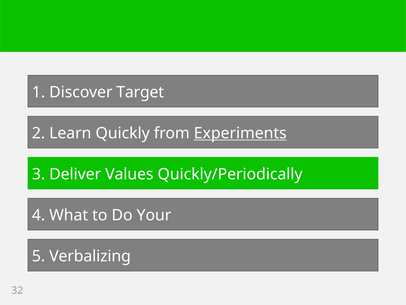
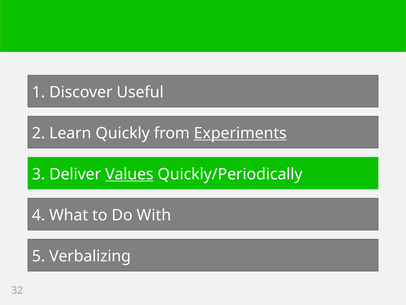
Target: Target -> Useful (140, 92)
Values underline: none -> present (129, 174)
Your: Your -> With (154, 215)
